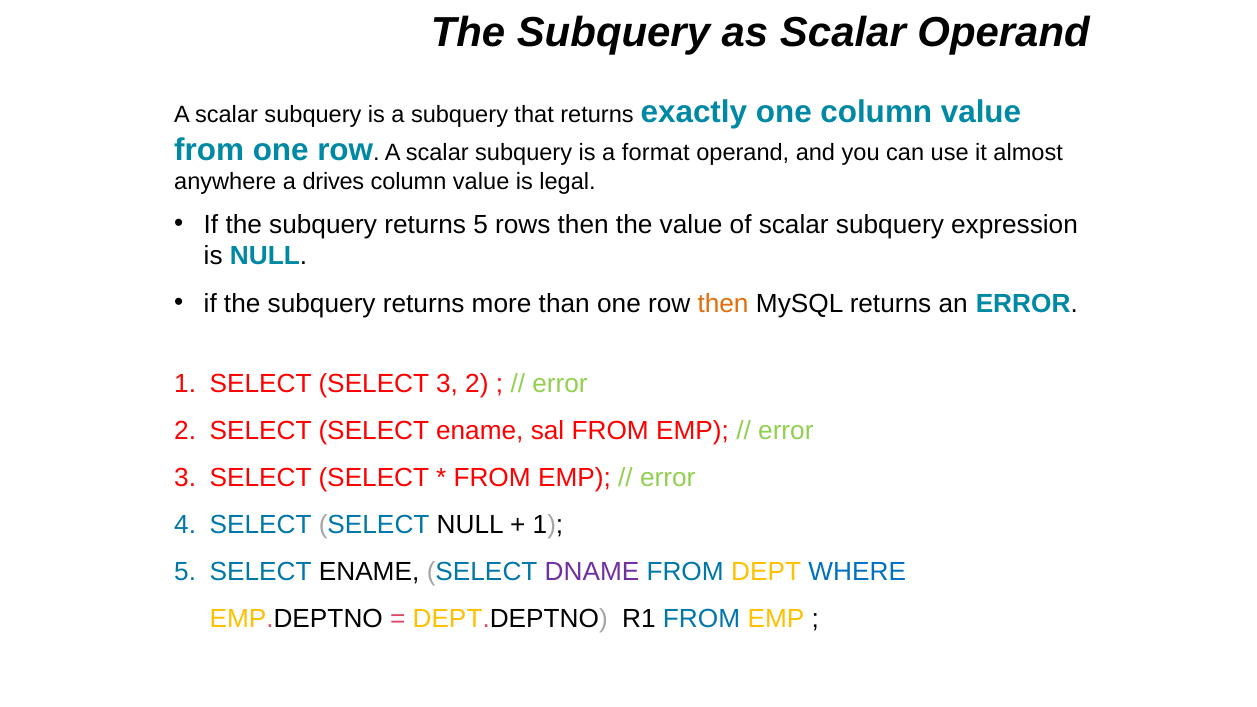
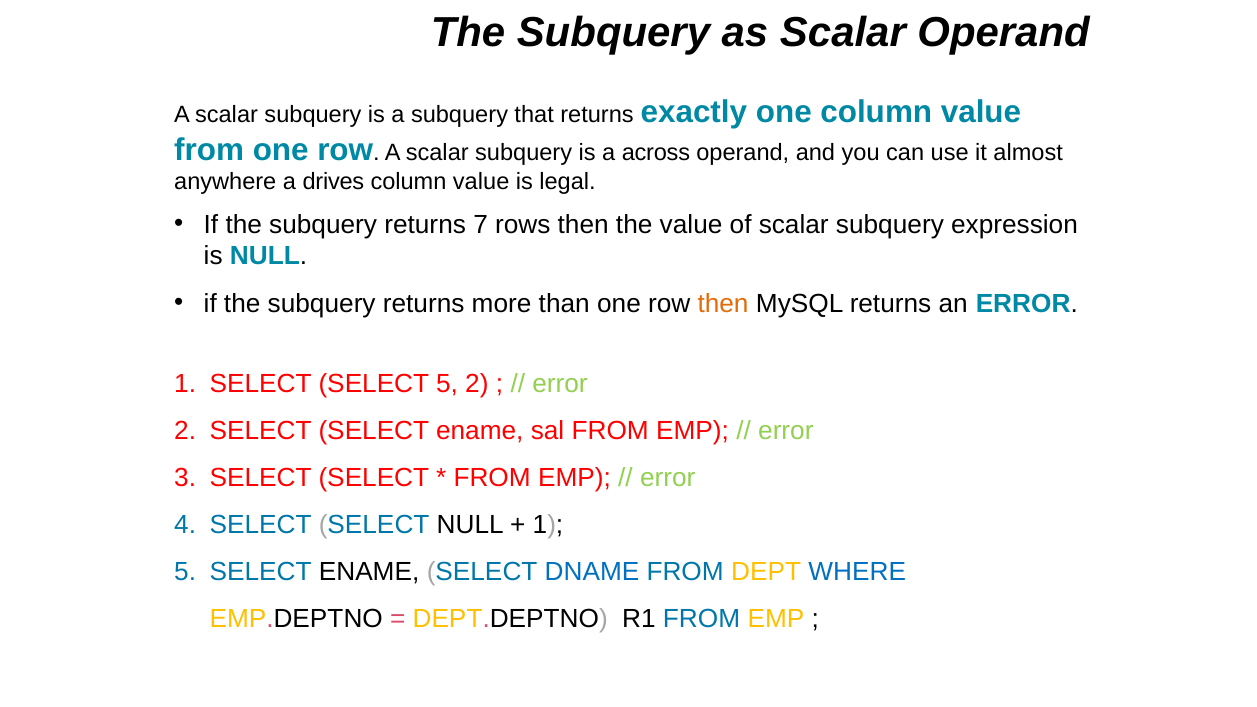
format: format -> across (656, 152)
returns 5: 5 -> 7 (481, 225)
SELECT 3: 3 -> 5 (447, 384)
DNAME colour: purple -> blue (592, 572)
